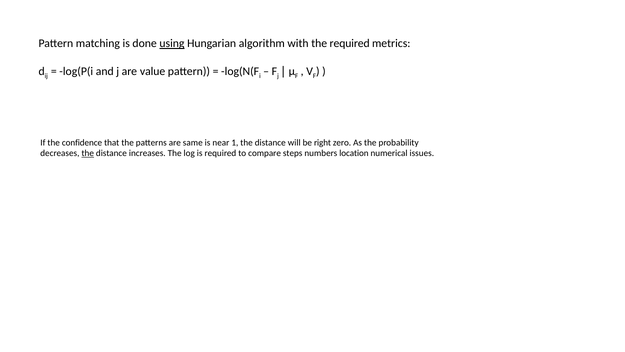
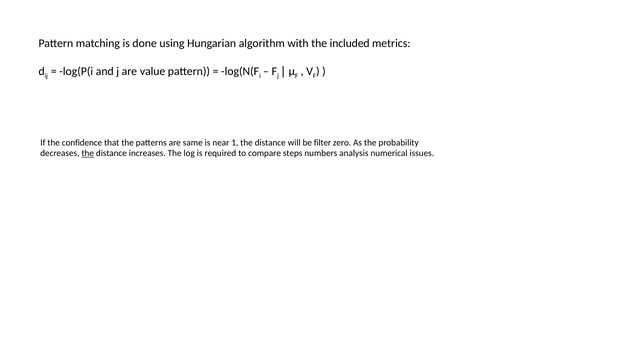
using underline: present -> none (172, 43)
the required: required -> included (350, 43)
right: right -> filter (323, 142)
location: location -> analysis (354, 153)
